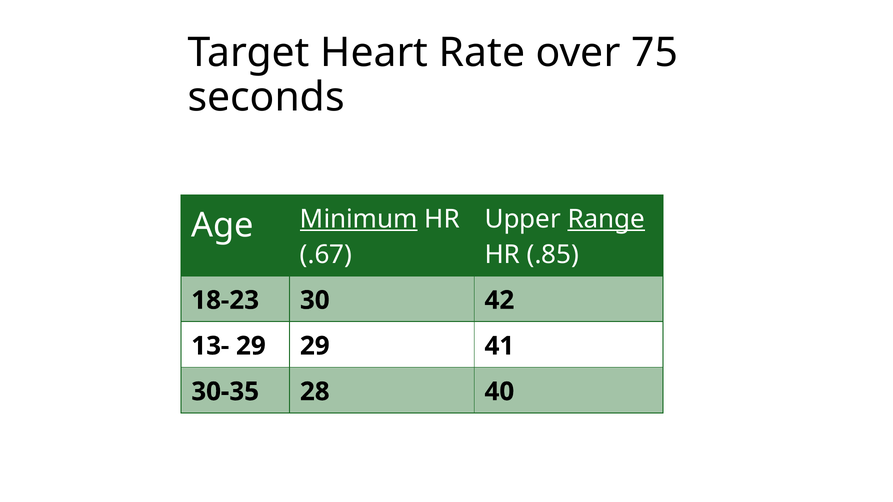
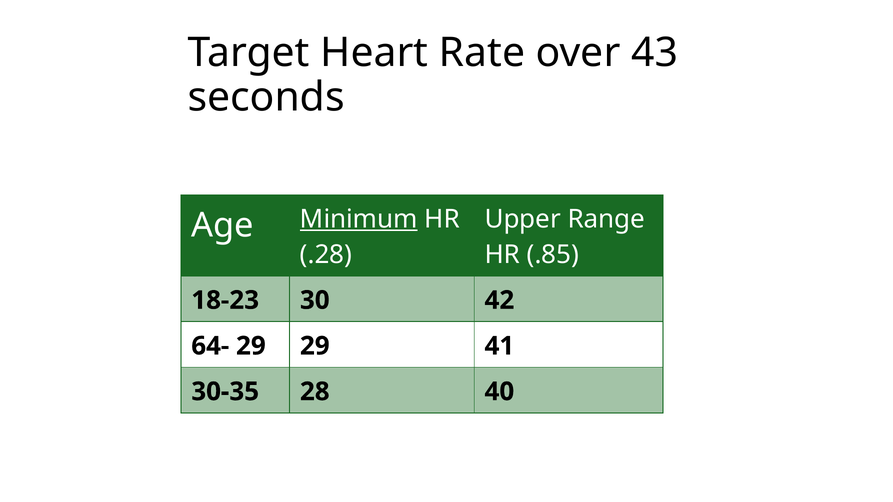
75: 75 -> 43 (655, 53)
Range underline: present -> none (606, 219)
.67: .67 -> .28 (326, 255)
13-: 13- -> 64- (210, 346)
